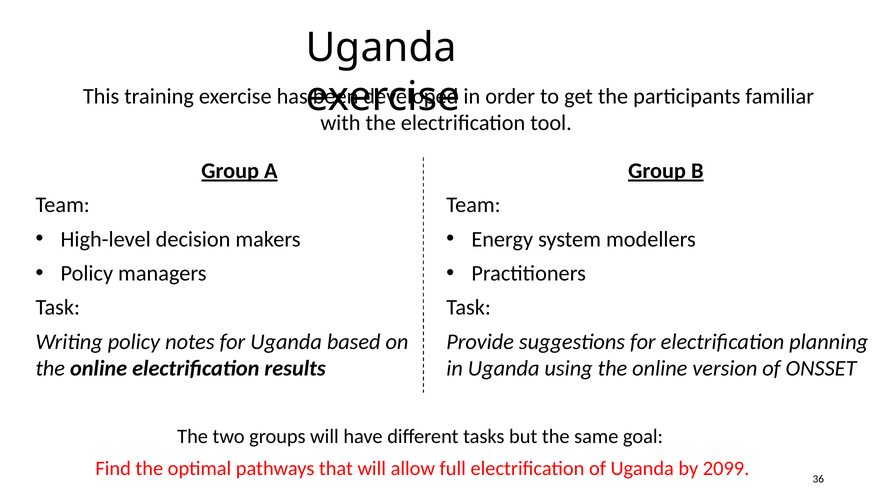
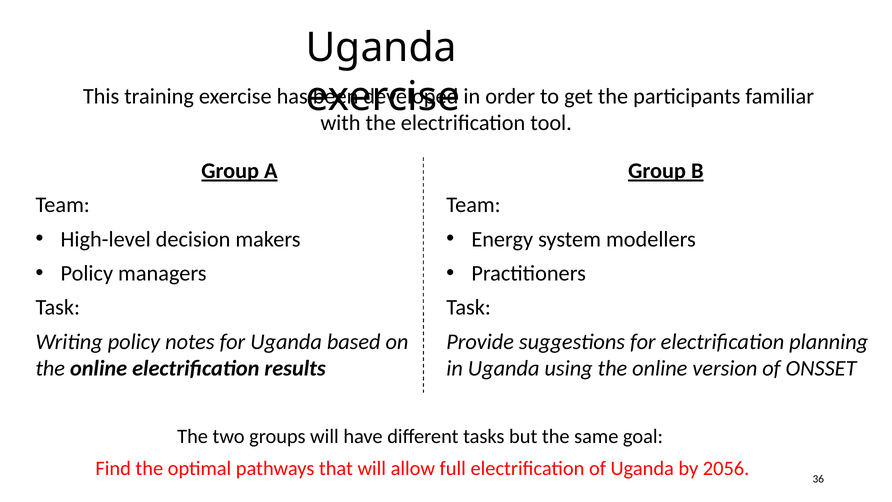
2099: 2099 -> 2056 (726, 468)
